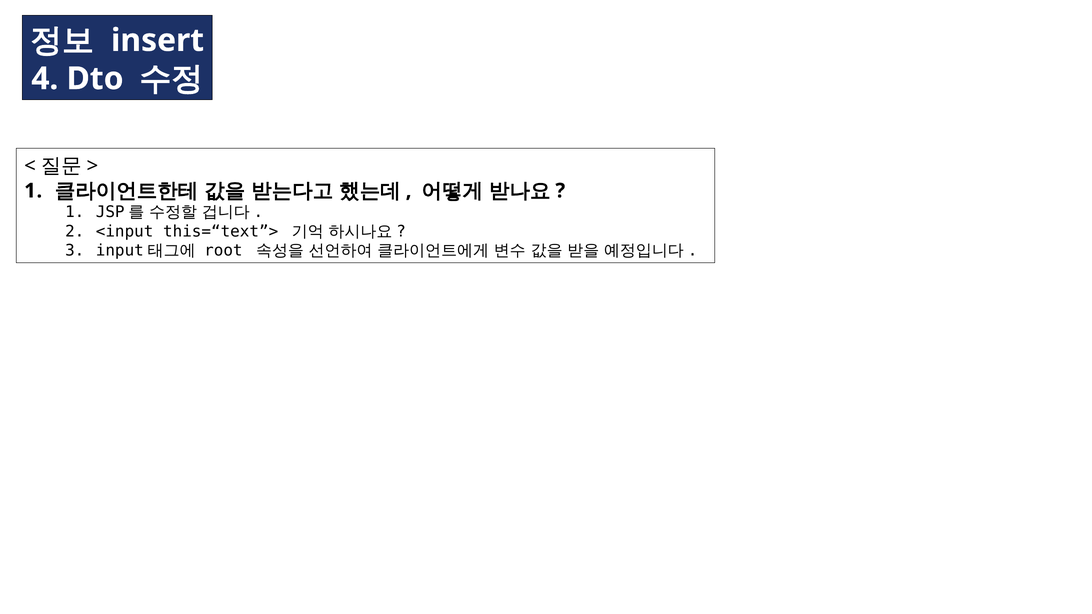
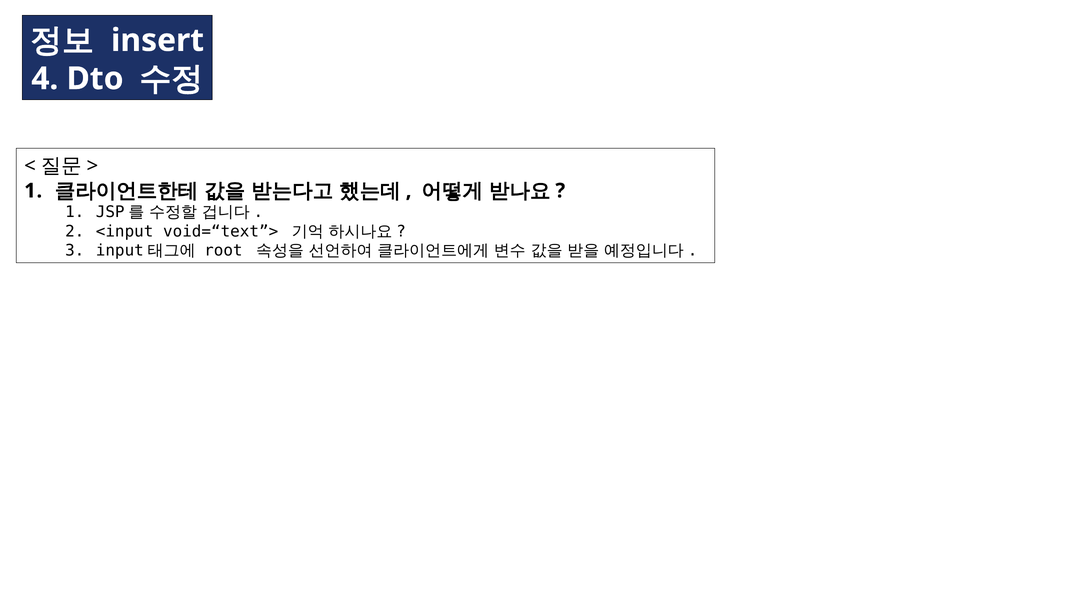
this=“text”>: this=“text”> -> void=“text”> (221, 231)
